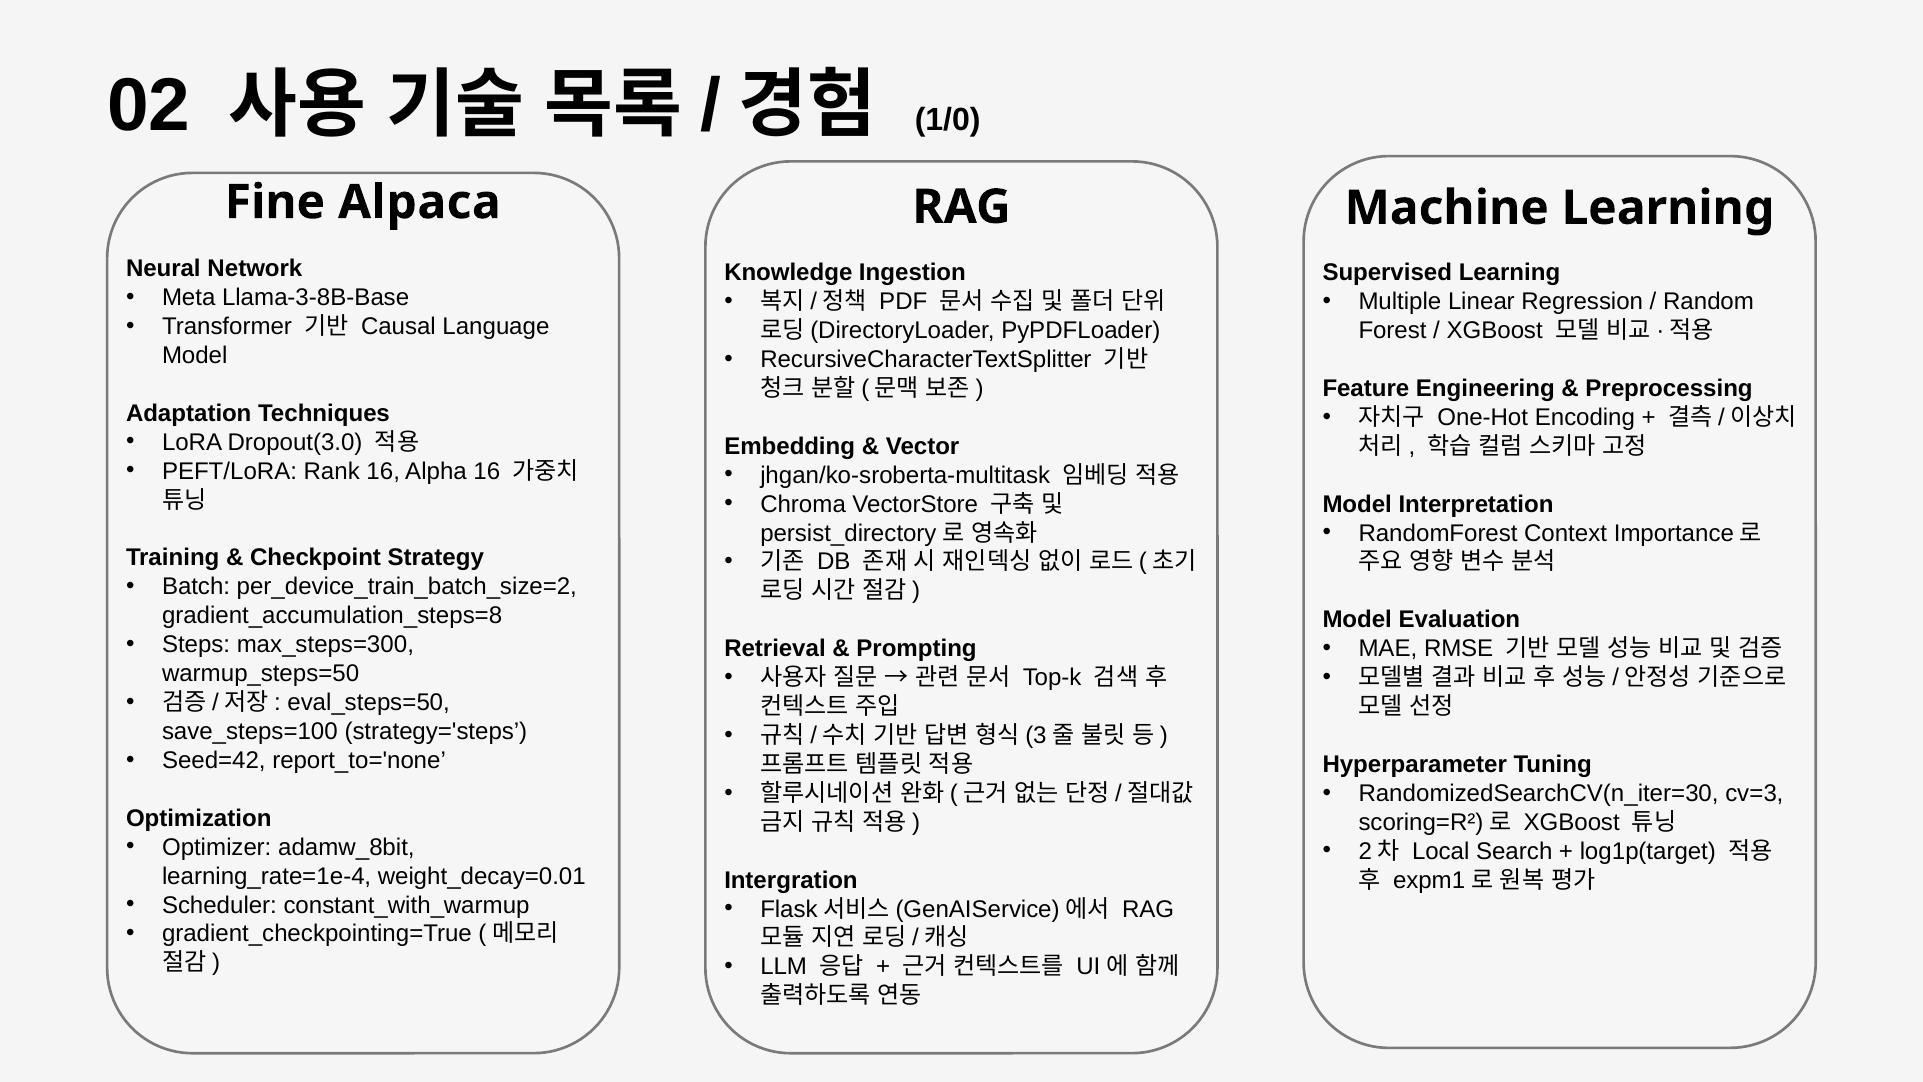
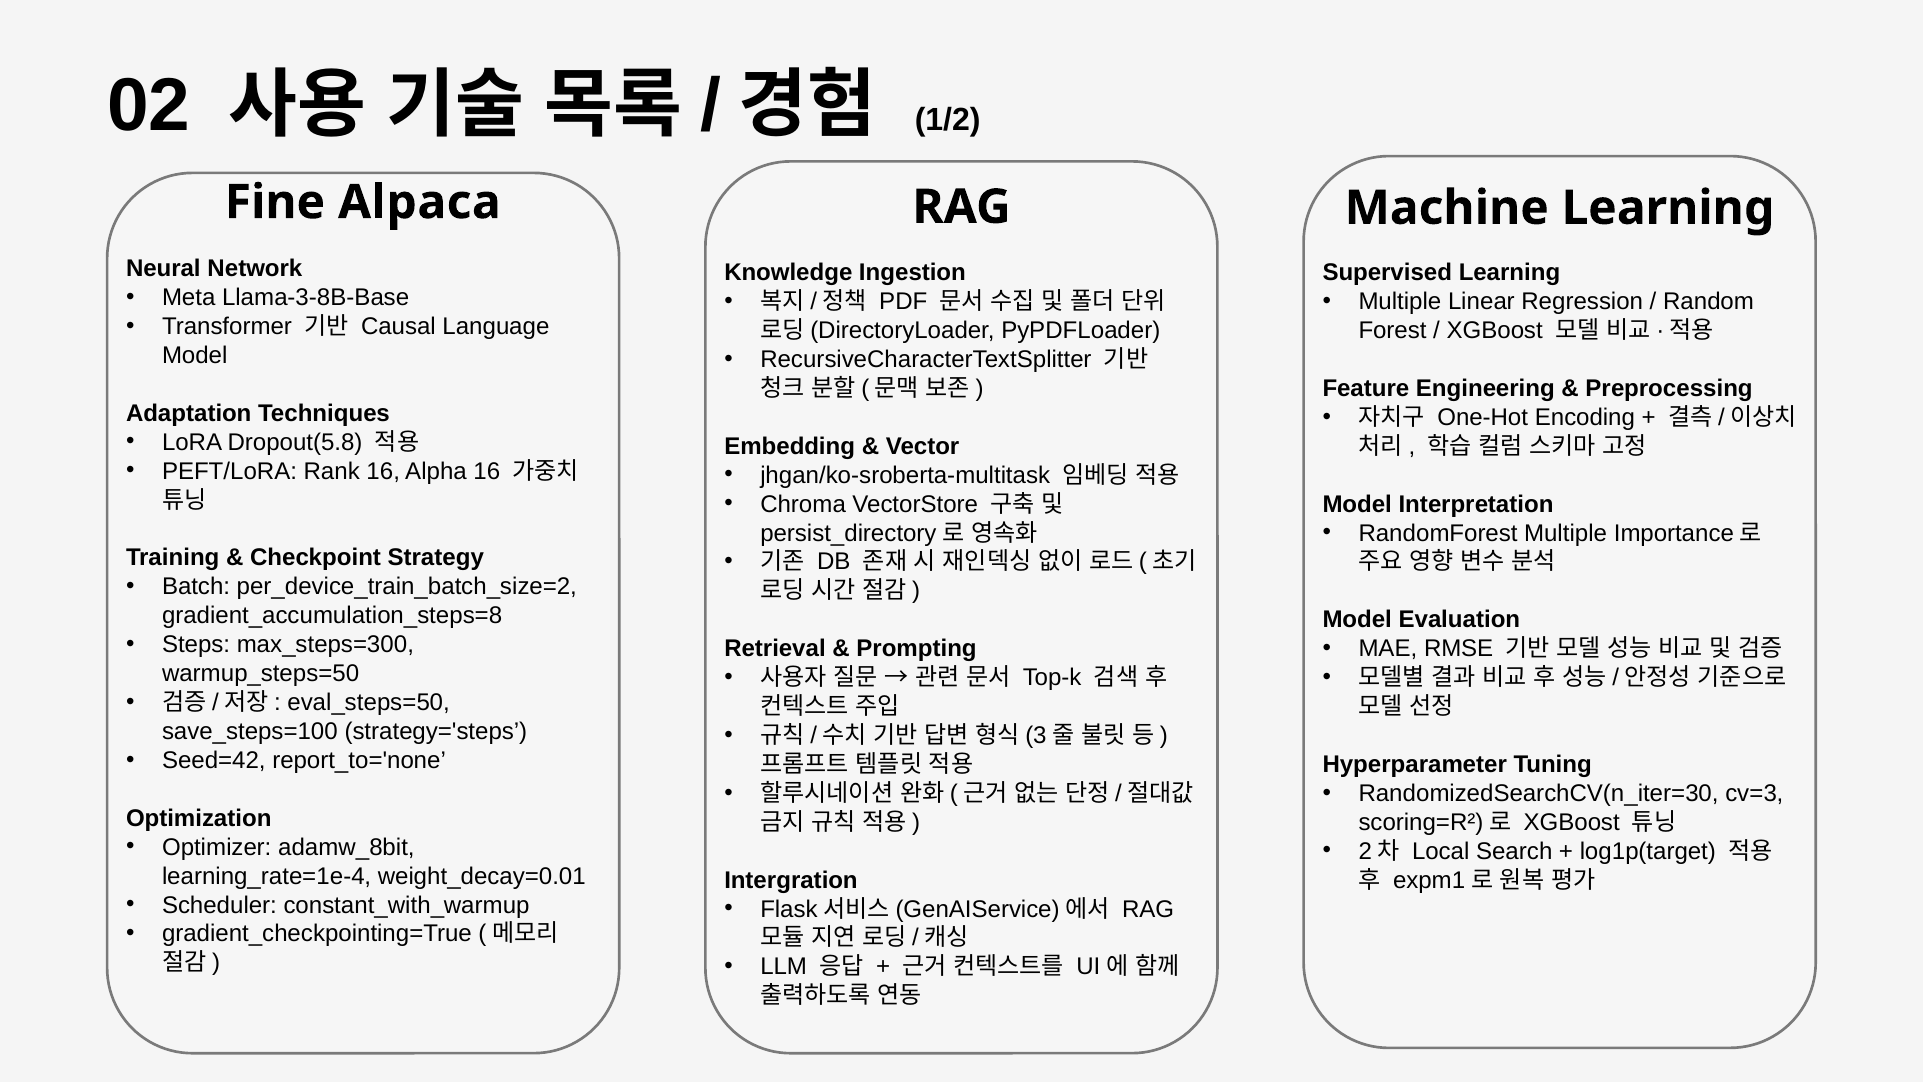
1/0: 1/0 -> 1/2 (948, 120)
Dropout(3.0: Dropout(3.0 -> Dropout(5.8 (295, 442)
RandomForest Context: Context -> Multiple (1566, 533)
